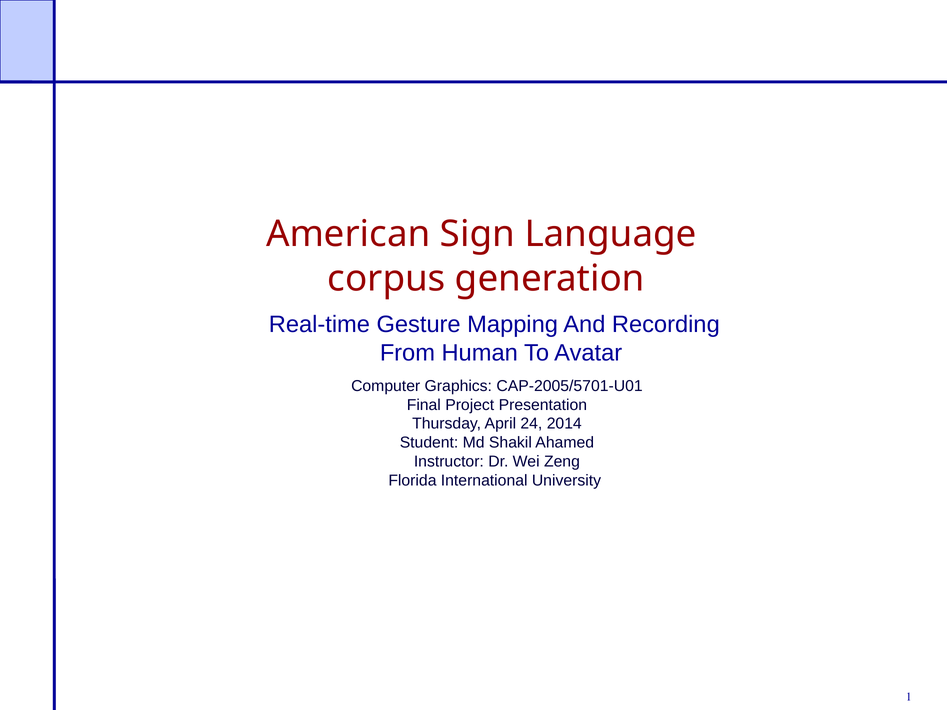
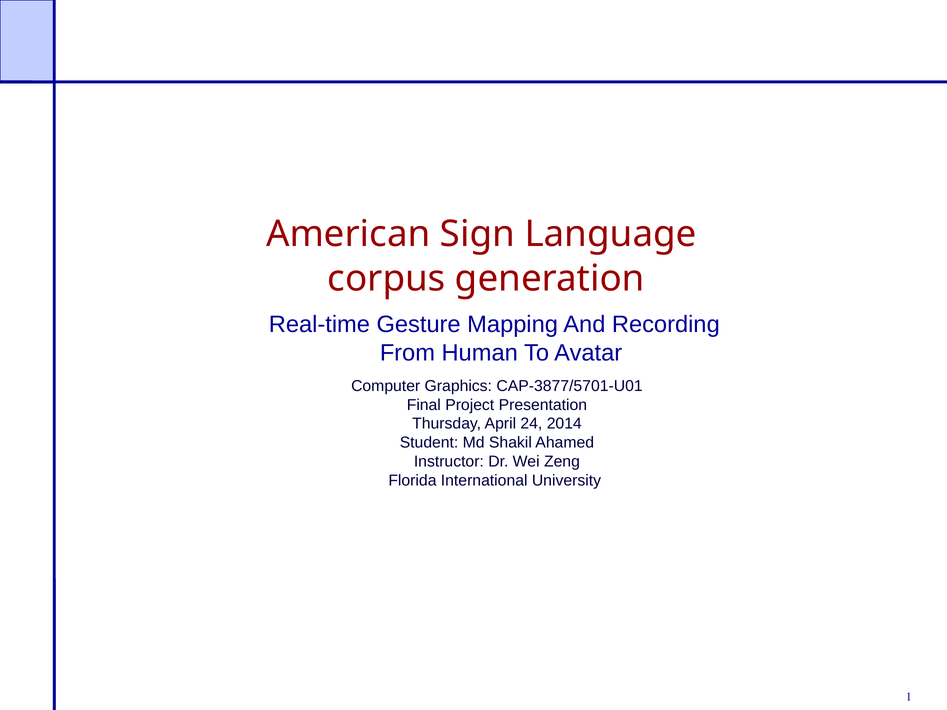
CAP-2005/5701-U01: CAP-2005/5701-U01 -> CAP-3877/5701-U01 (570, 386)
